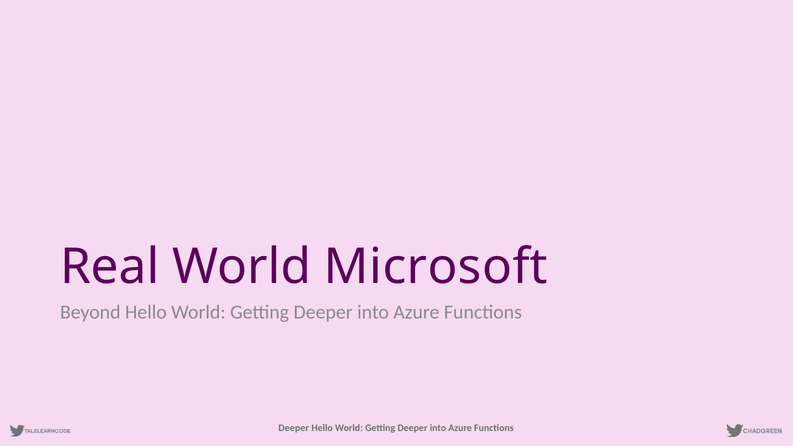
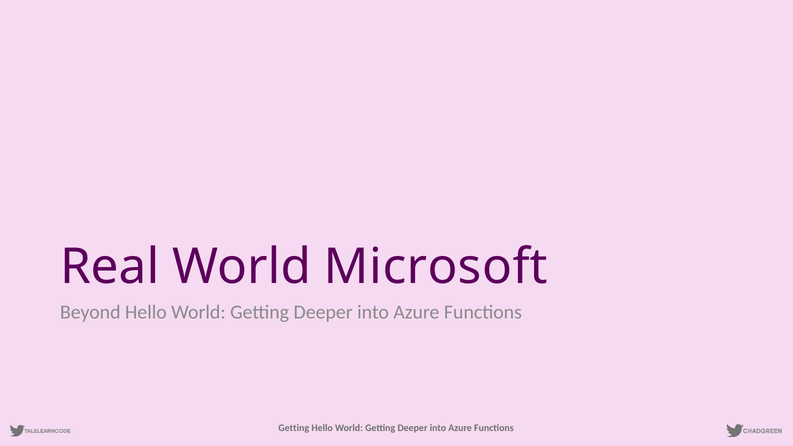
Deeper: Deeper -> Getting (294, 428)
